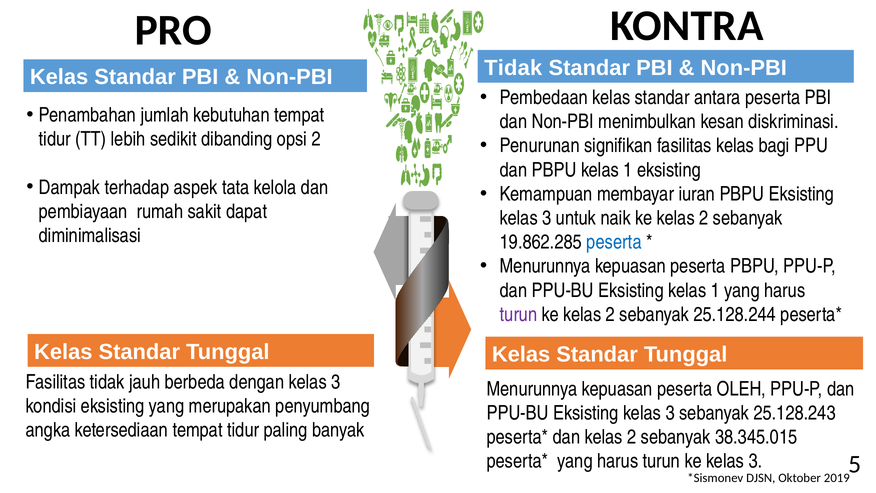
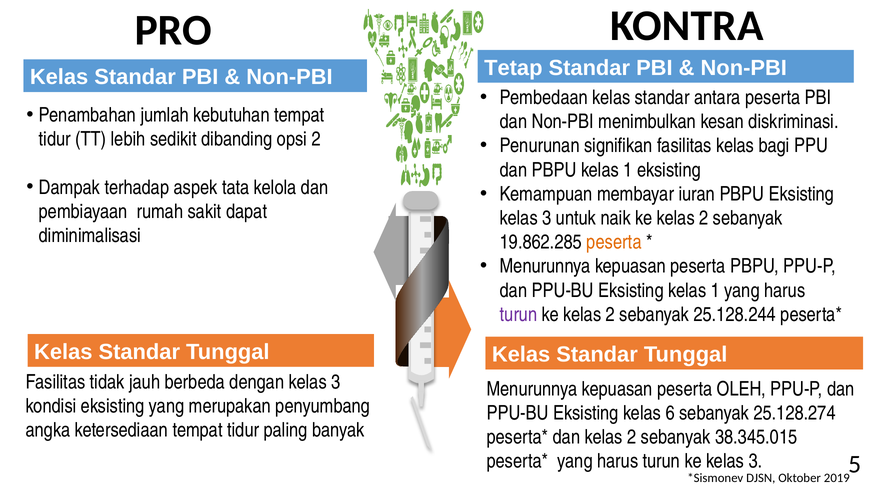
Tidak: Tidak -> Tetap (513, 68)
peserta colour: blue -> orange (614, 242)
PPU-BU Eksisting kelas 3: 3 -> 6 (670, 413)
25.128.243: 25.128.243 -> 25.128.274 (795, 413)
